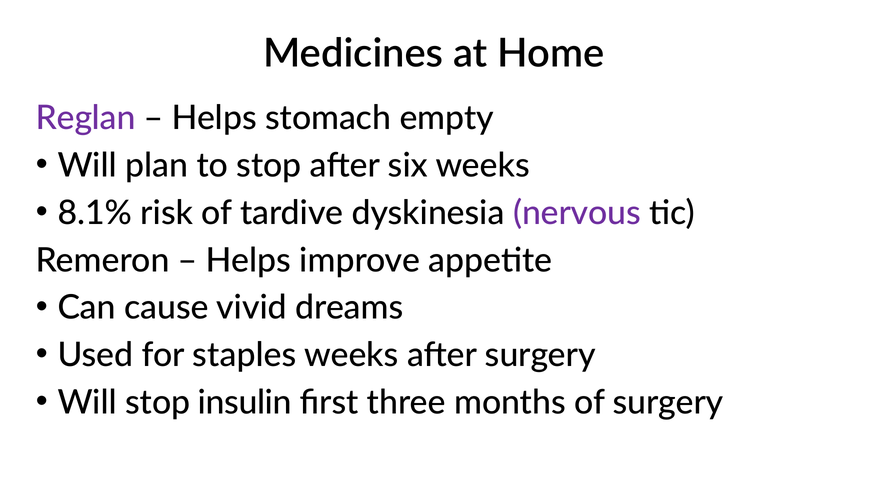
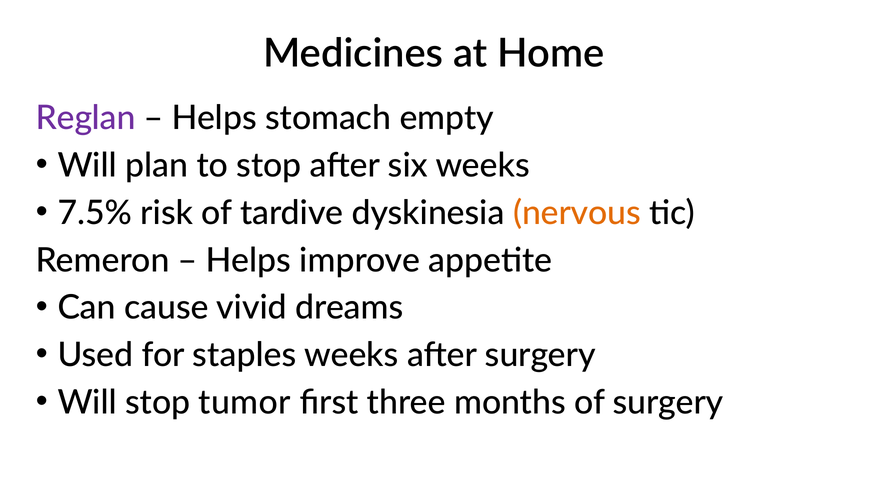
8.1%: 8.1% -> 7.5% (95, 213)
nervous colour: purple -> orange (577, 213)
insulin: insulin -> tumor (244, 403)
